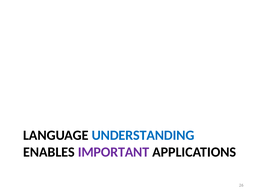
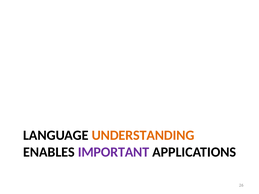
UNDERSTANDING colour: blue -> orange (143, 136)
